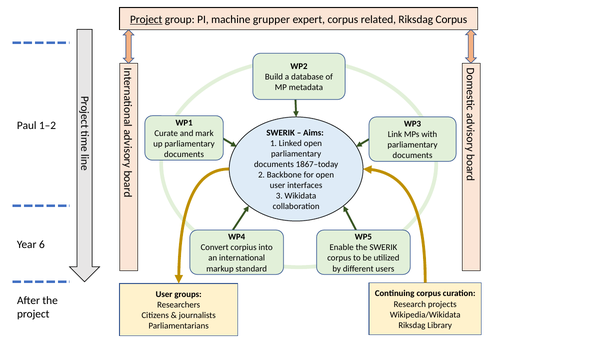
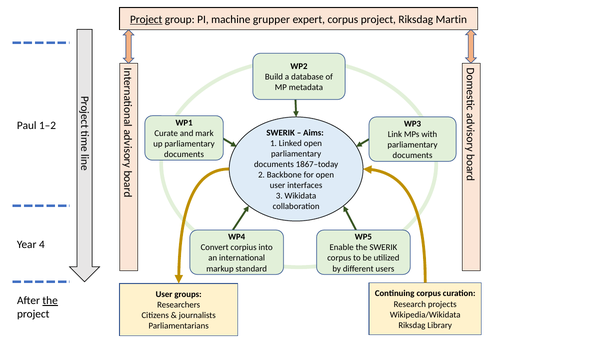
corpus related: related -> project (378, 19)
Riksdag Corpus: Corpus -> Martin (451, 19)
6: 6 -> 4 (42, 244)
the underline: none -> present (50, 301)
